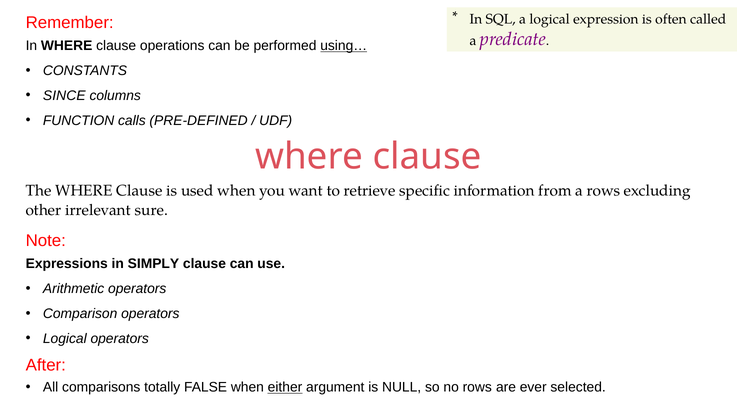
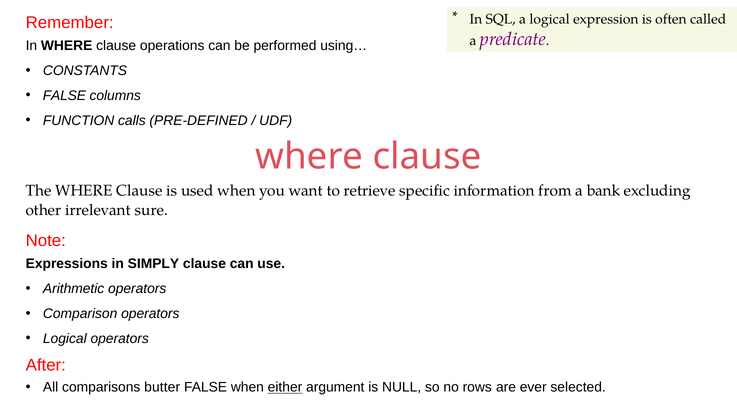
using… underline: present -> none (344, 46)
SINCE: SINCE -> FALSE (64, 95)
a rows: rows -> bank (604, 190)
totally: totally -> butter (162, 387)
